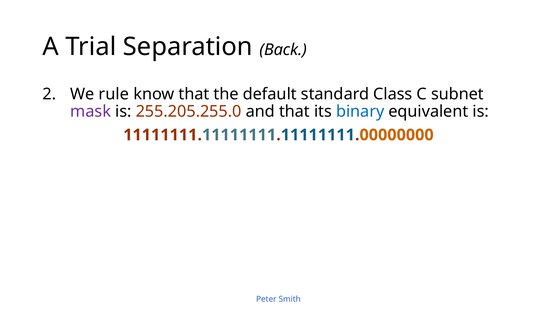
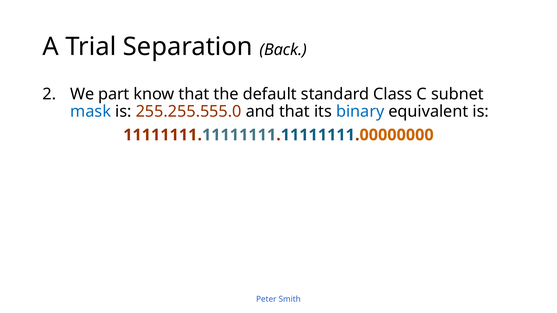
rule: rule -> part (114, 94)
mask colour: purple -> blue (91, 112)
255.205.255.0: 255.205.255.0 -> 255.255.555.0 (189, 112)
